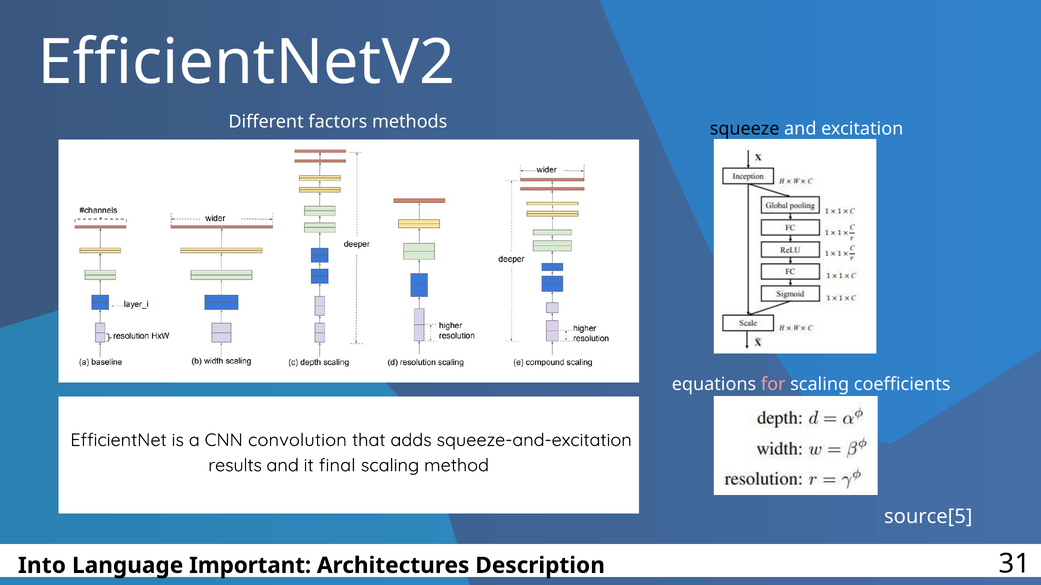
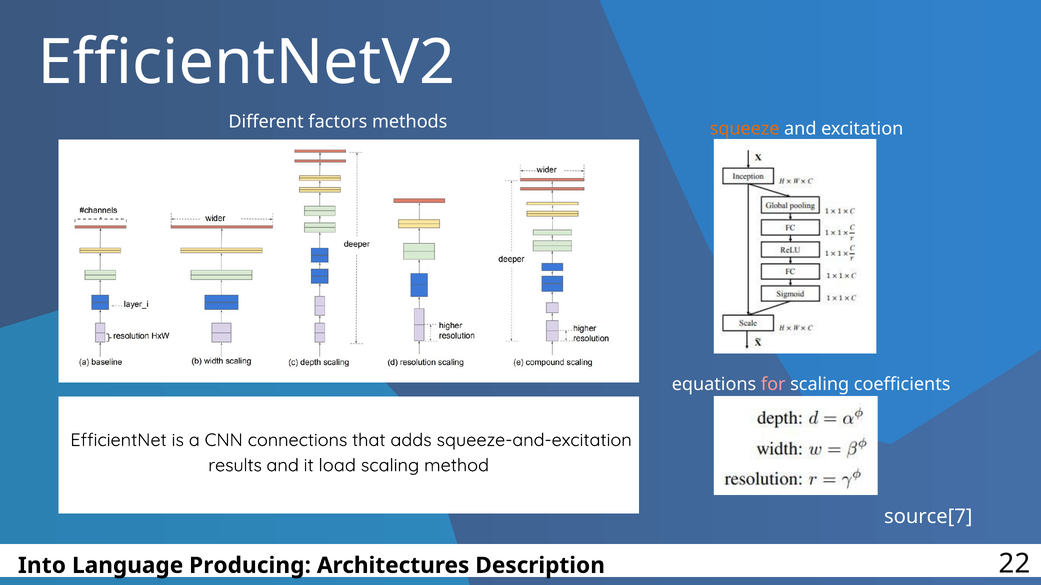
squeeze colour: black -> orange (745, 129)
convolution: convolution -> connections (297, 440)
final: final -> load (337, 466)
source[5: source[5 -> source[7 (928, 517)
Important: Important -> Producing (250, 566)
31: 31 -> 22 (1015, 564)
